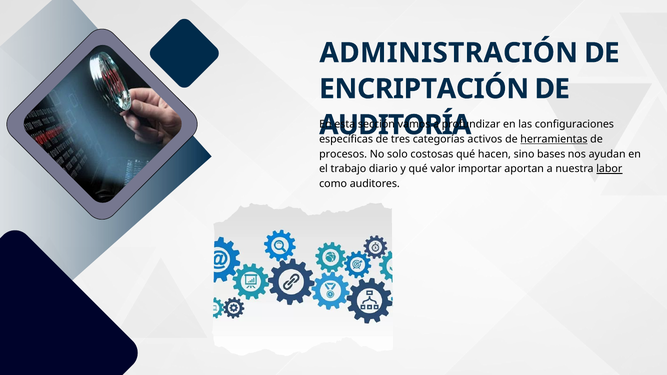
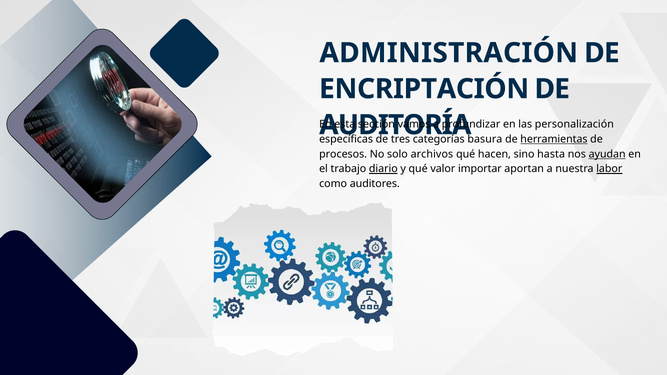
configuraciones: configuraciones -> personalización (574, 124)
activos: activos -> basura (485, 139)
costosas: costosas -> archivos (432, 154)
bases: bases -> hasta (551, 154)
ayudan underline: none -> present (607, 154)
diario underline: none -> present (383, 169)
